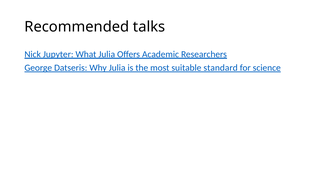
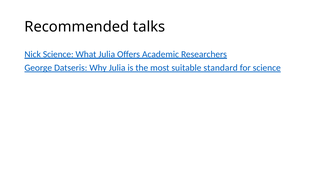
Nick Jupyter: Jupyter -> Science (58, 54)
